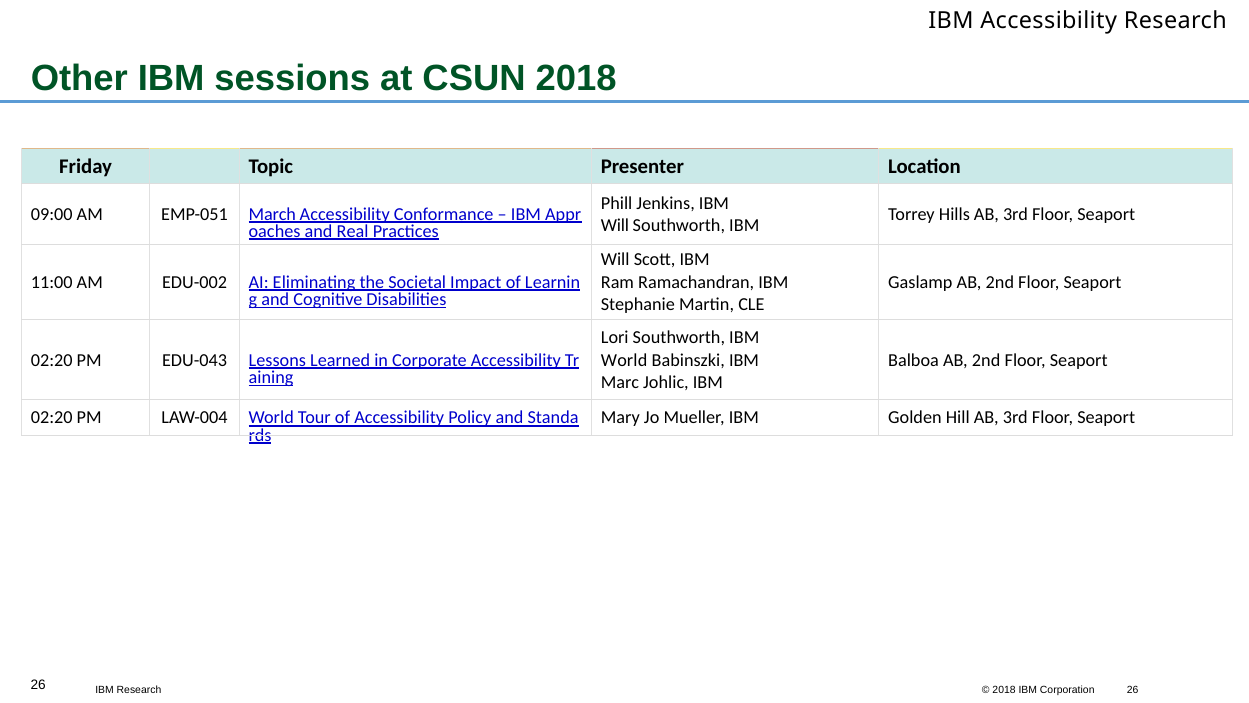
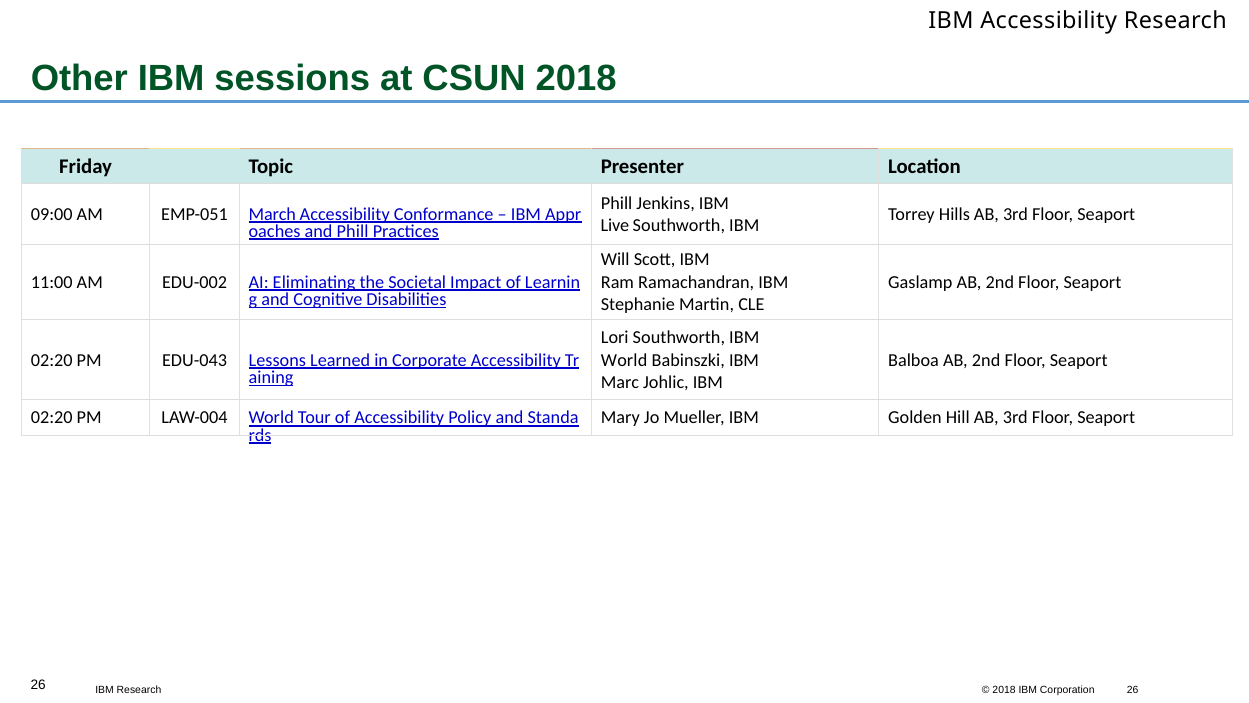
Will: Will -> Live (615, 225)
and Real: Real -> Phill (353, 231)
